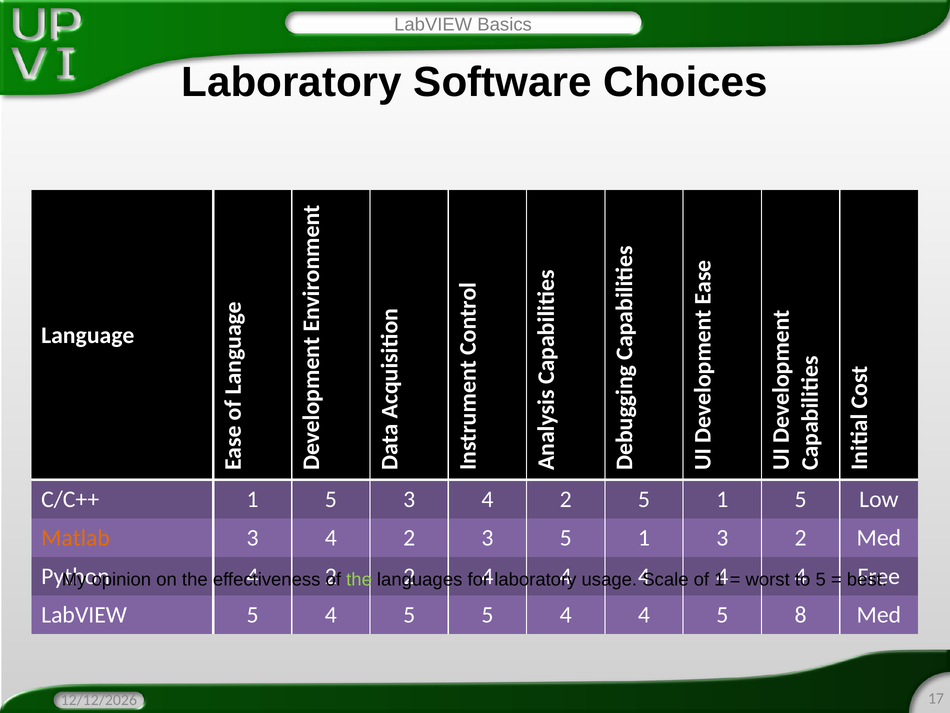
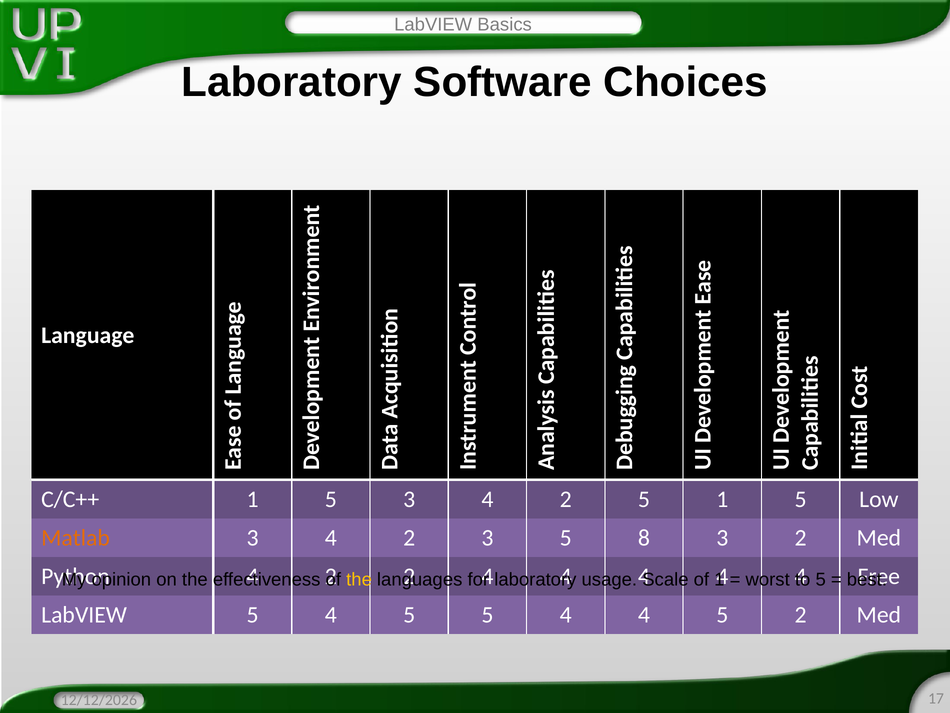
3 5 1: 1 -> 8 (644, 538)
the colour: light green -> yellow (359, 579)
5 8: 8 -> 2 (801, 615)
